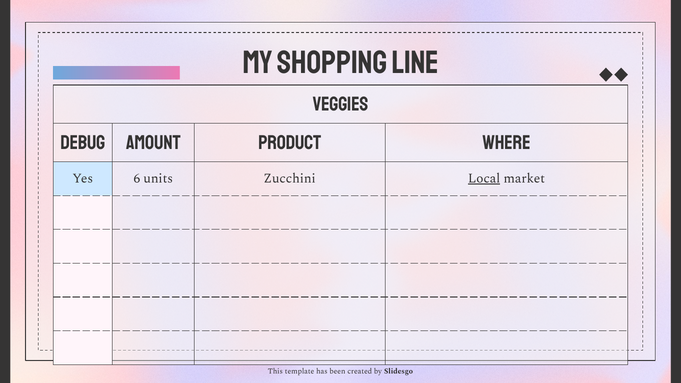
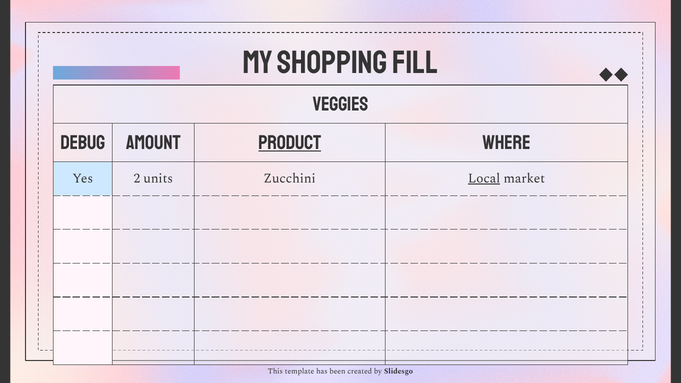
line: line -> fill (415, 63)
Product underline: none -> present (290, 142)
6: 6 -> 2 (137, 178)
